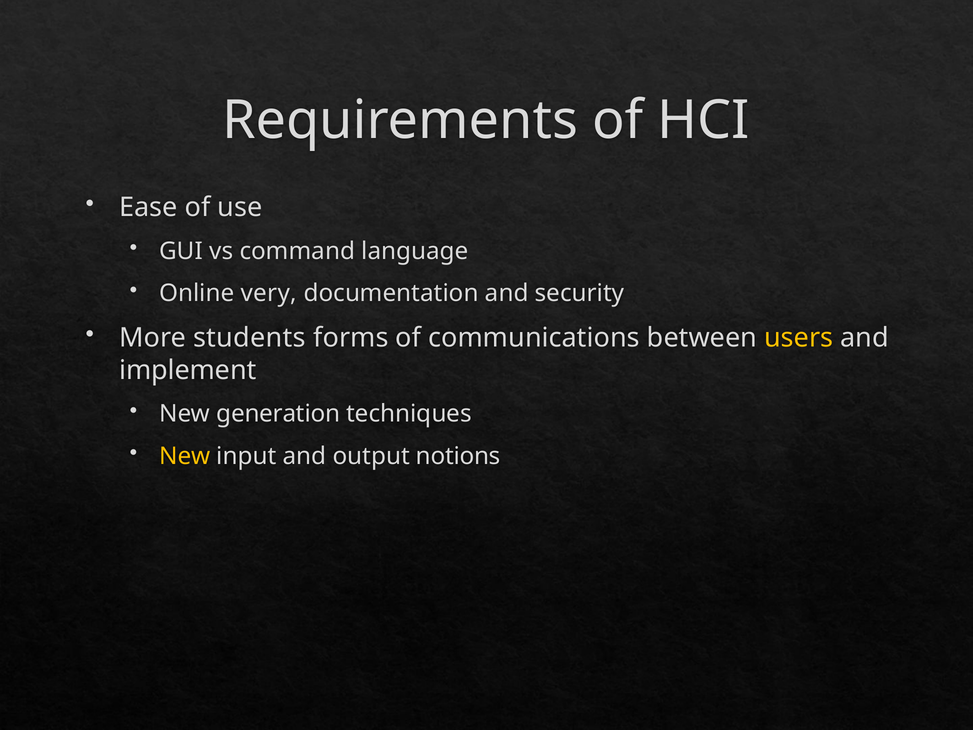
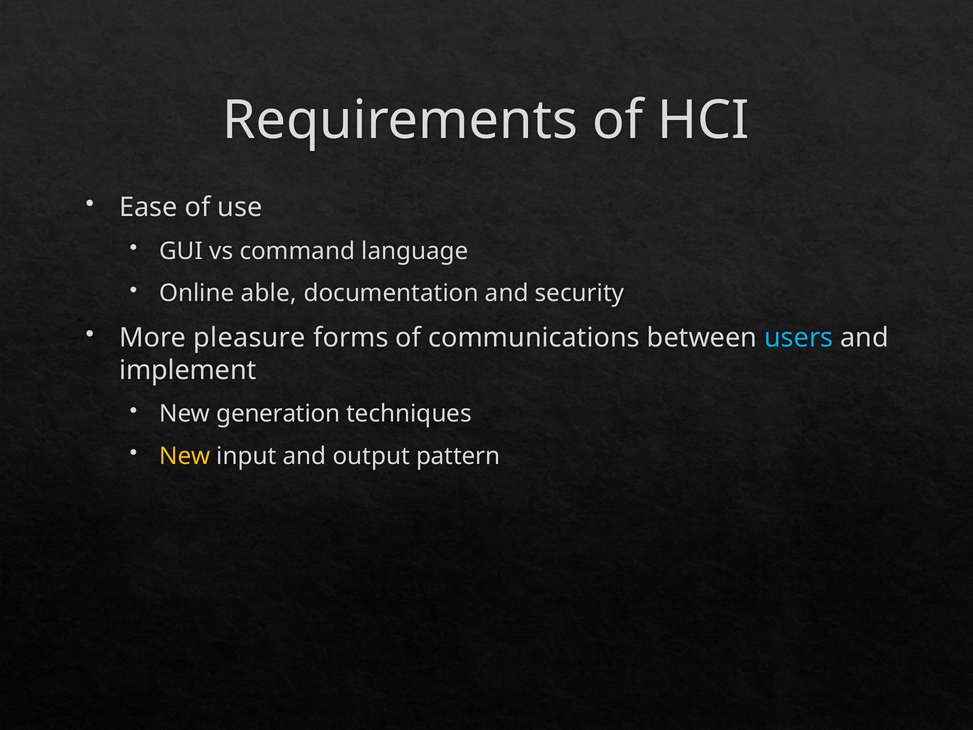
very: very -> able (269, 293)
students: students -> pleasure (250, 338)
users colour: yellow -> light blue (799, 338)
notions: notions -> pattern (458, 456)
